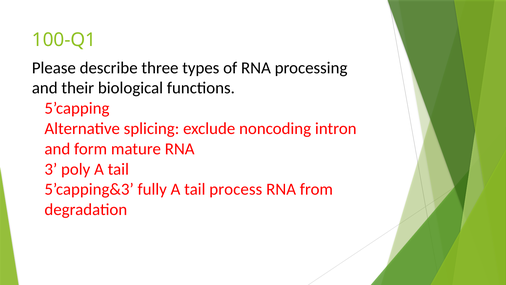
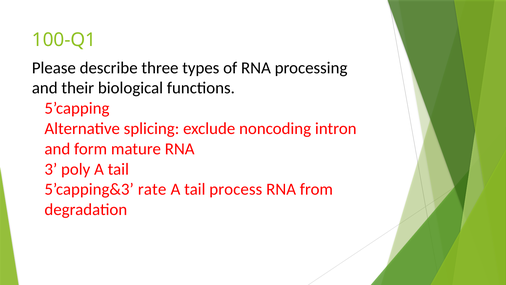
fully: fully -> rate (152, 189)
